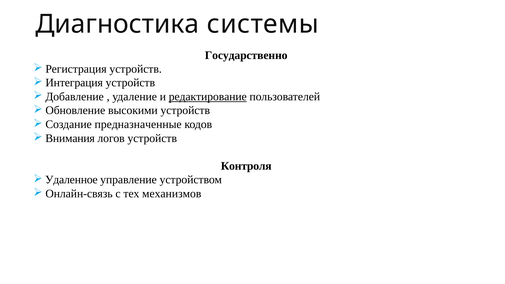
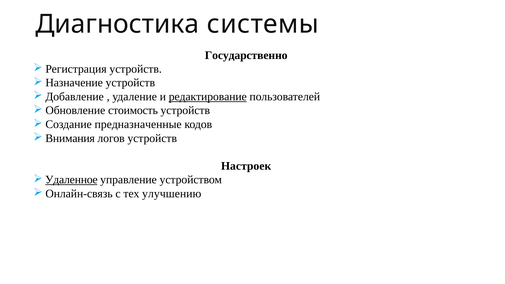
Интеграция: Интеграция -> Назначение (74, 83)
высокими: высокими -> стоимость (133, 110)
Контроля: Контроля -> Настроек (246, 166)
Удаленное underline: none -> present (71, 180)
механизмов: механизмов -> улучшению (172, 194)
